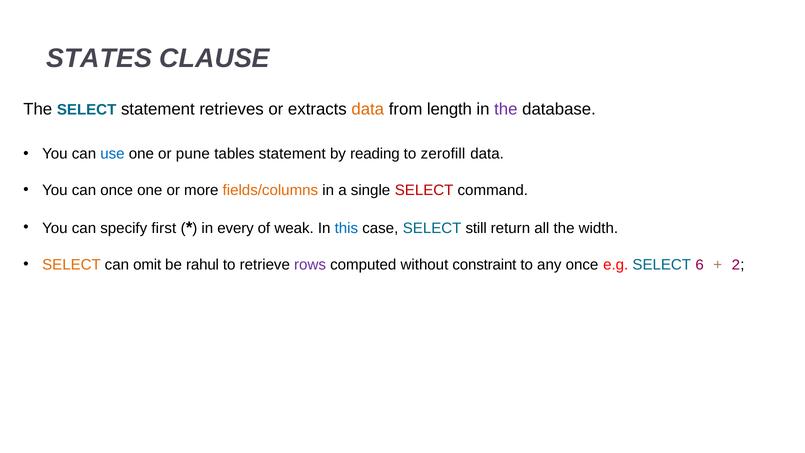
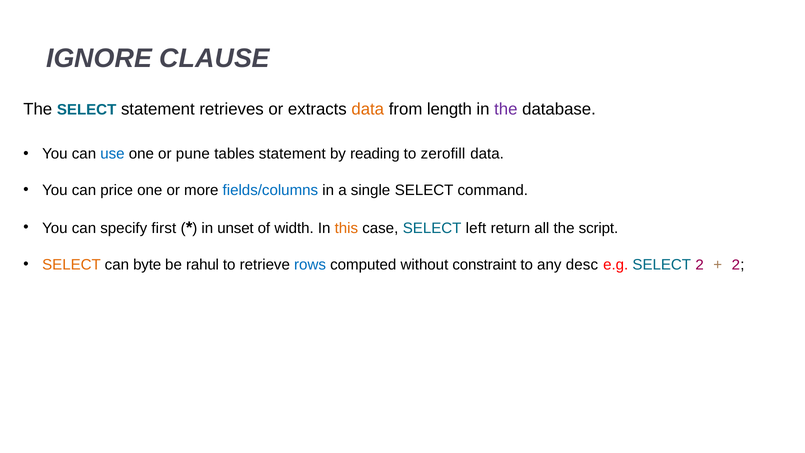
STATES: STATES -> IGNORE (99, 58)
can once: once -> price (117, 190)
fields/columns colour: orange -> blue (270, 190)
SELECT colour: red -> black (424, 190)
every: every -> unset (236, 228)
weak: weak -> width (294, 228)
this colour: blue -> orange (346, 228)
still: still -> left (476, 228)
width: width -> script (598, 228)
omit: omit -> byte (147, 265)
rows colour: purple -> blue (310, 265)
any once: once -> desc (582, 265)
SELECT 6: 6 -> 2 (700, 265)
